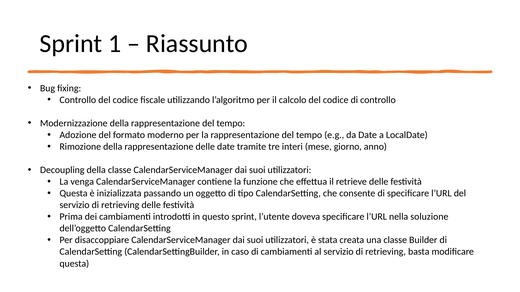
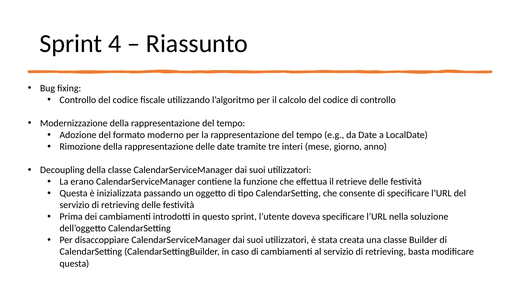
1: 1 -> 4 (115, 44)
venga: venga -> erano (82, 182)
